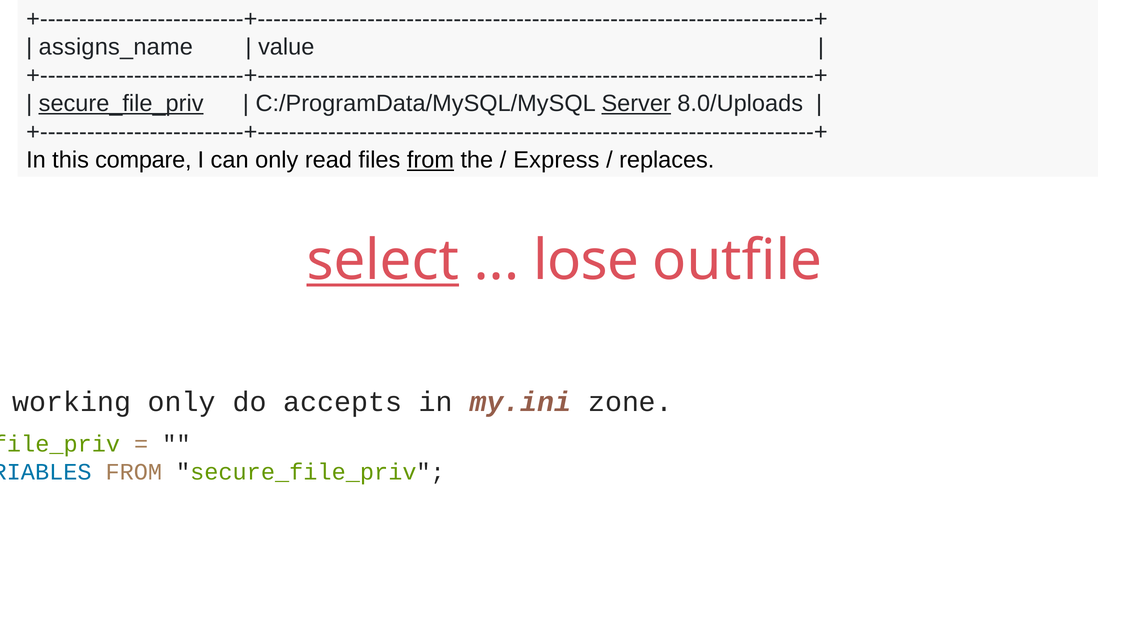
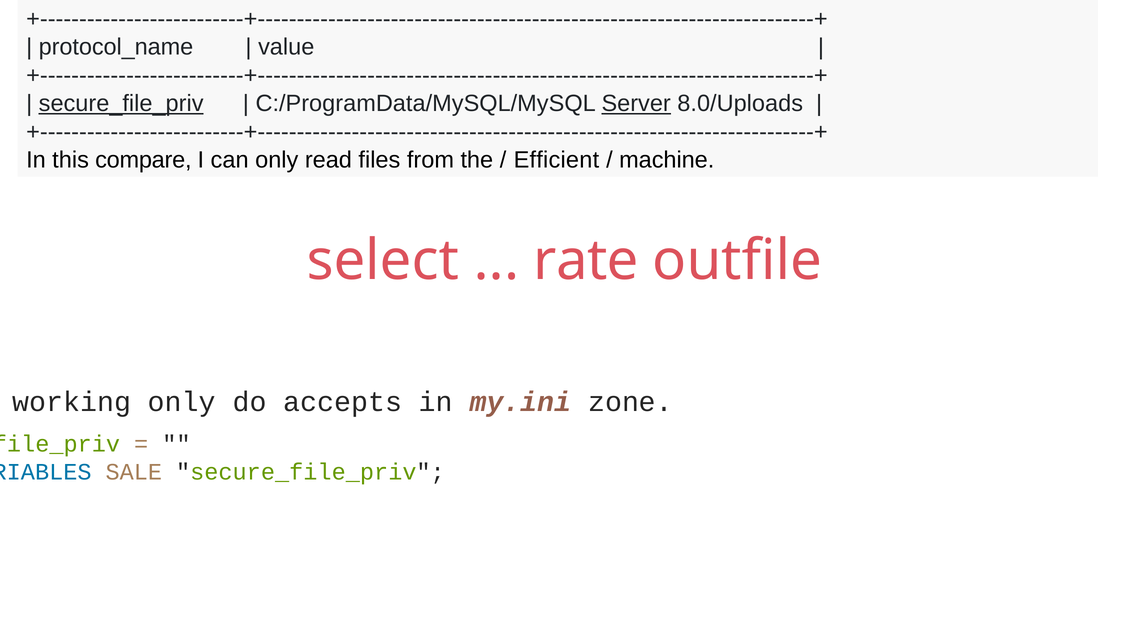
assigns_name: assigns_name -> protocol_name (116, 47)
from underline: present -> none (430, 160)
Express: Express -> Efficient (556, 160)
replaces: replaces -> machine (667, 160)
select underline: present -> none (383, 261)
lose: lose -> rate (586, 261)
FROM: FROM -> SALE (134, 472)
